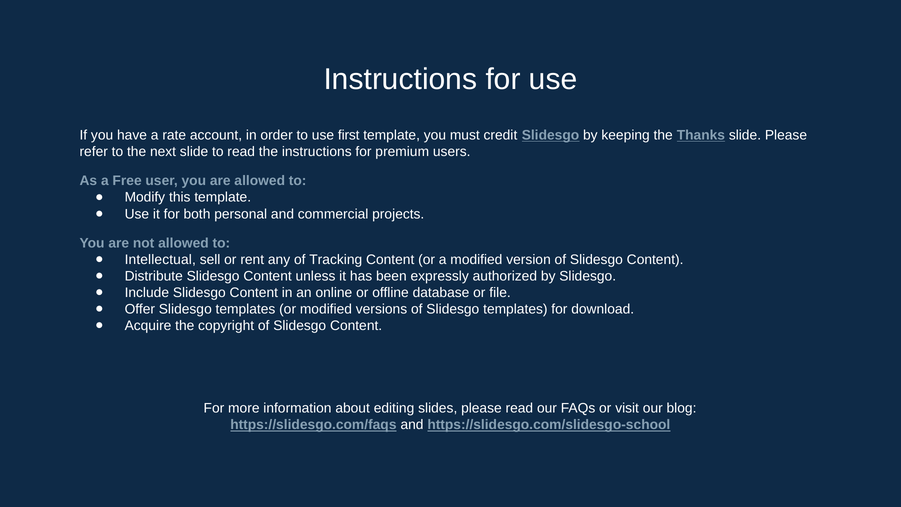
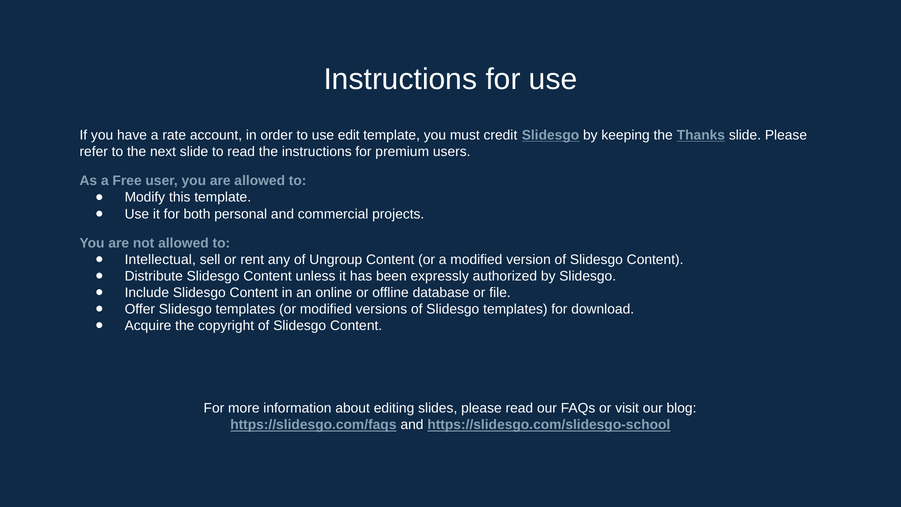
first: first -> edit (349, 135)
Tracking: Tracking -> Ungroup (336, 259)
